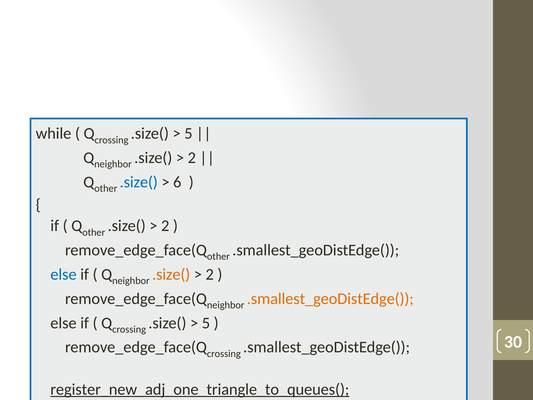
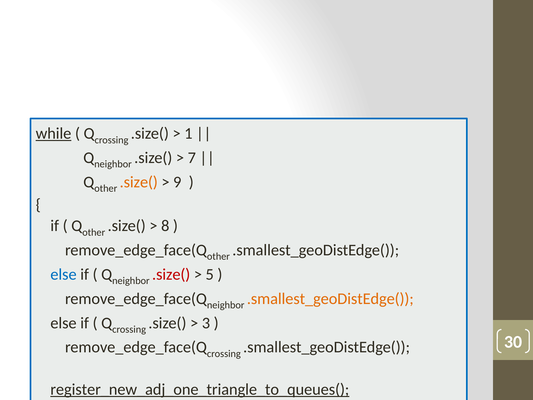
while underline: none -> present (54, 133)
5: 5 -> 1 (188, 133)
2: 2 -> 7 (192, 158)
.size( colour: blue -> orange (139, 182)
6: 6 -> 9 (177, 182)
2: 2 -> 8 (165, 226)
.size( colour: orange -> red (171, 274)
2: 2 -> 5 (210, 274)
5: 5 -> 3 (206, 323)
